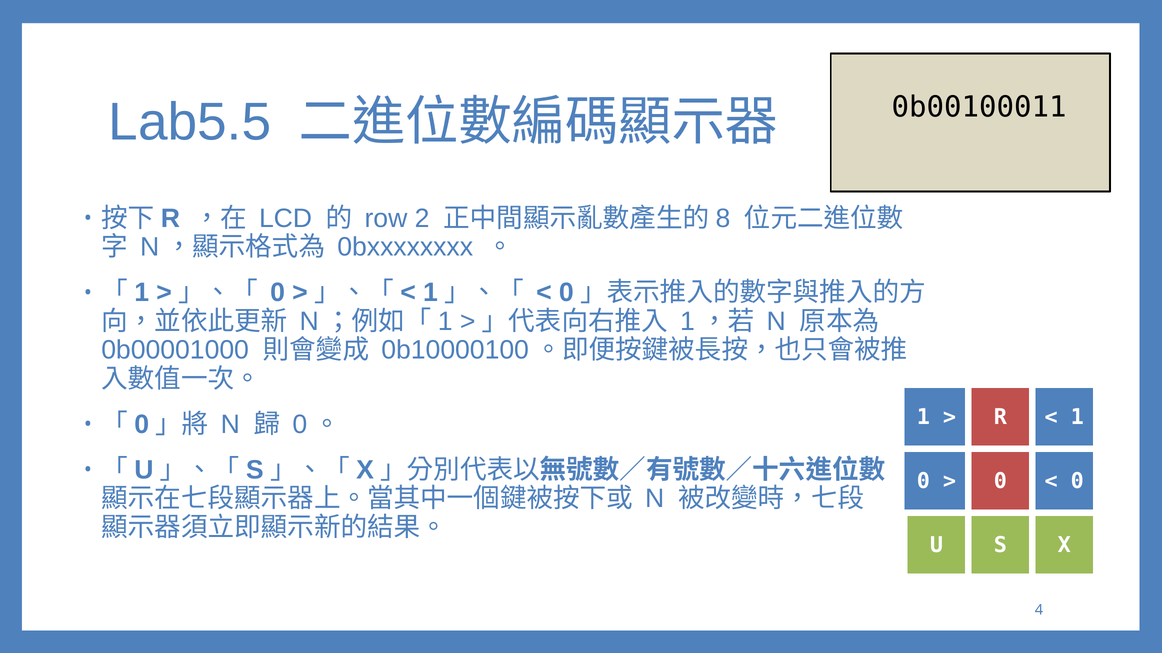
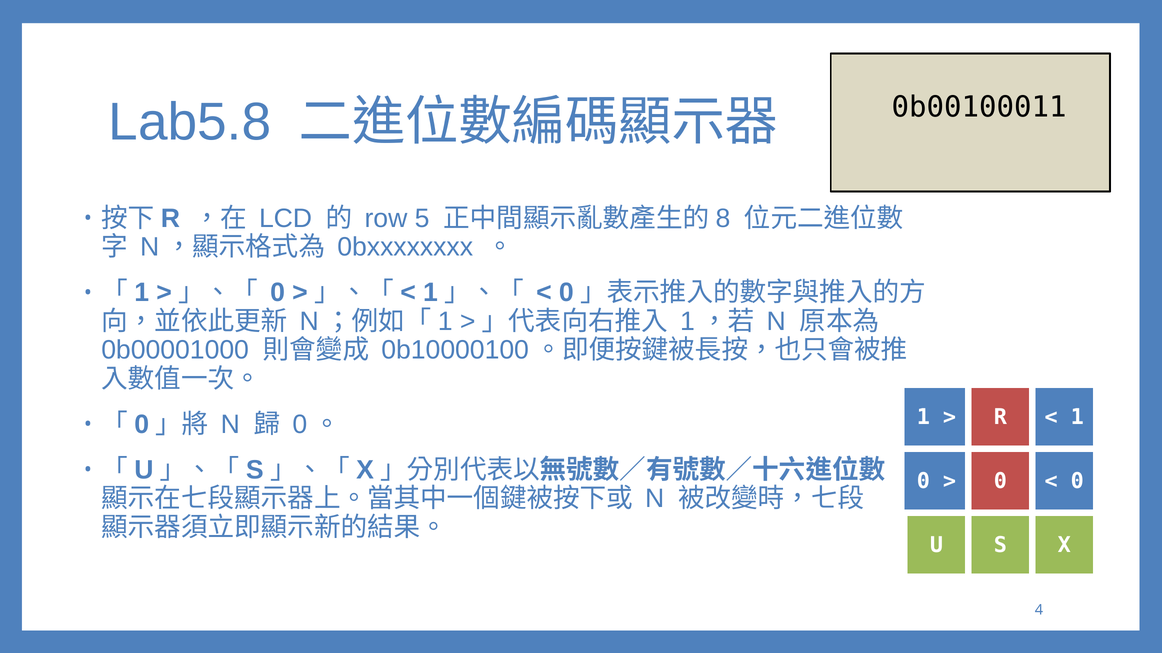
Lab5.5: Lab5.5 -> Lab5.8 (190, 122)
2: 2 -> 5 (422, 219)
